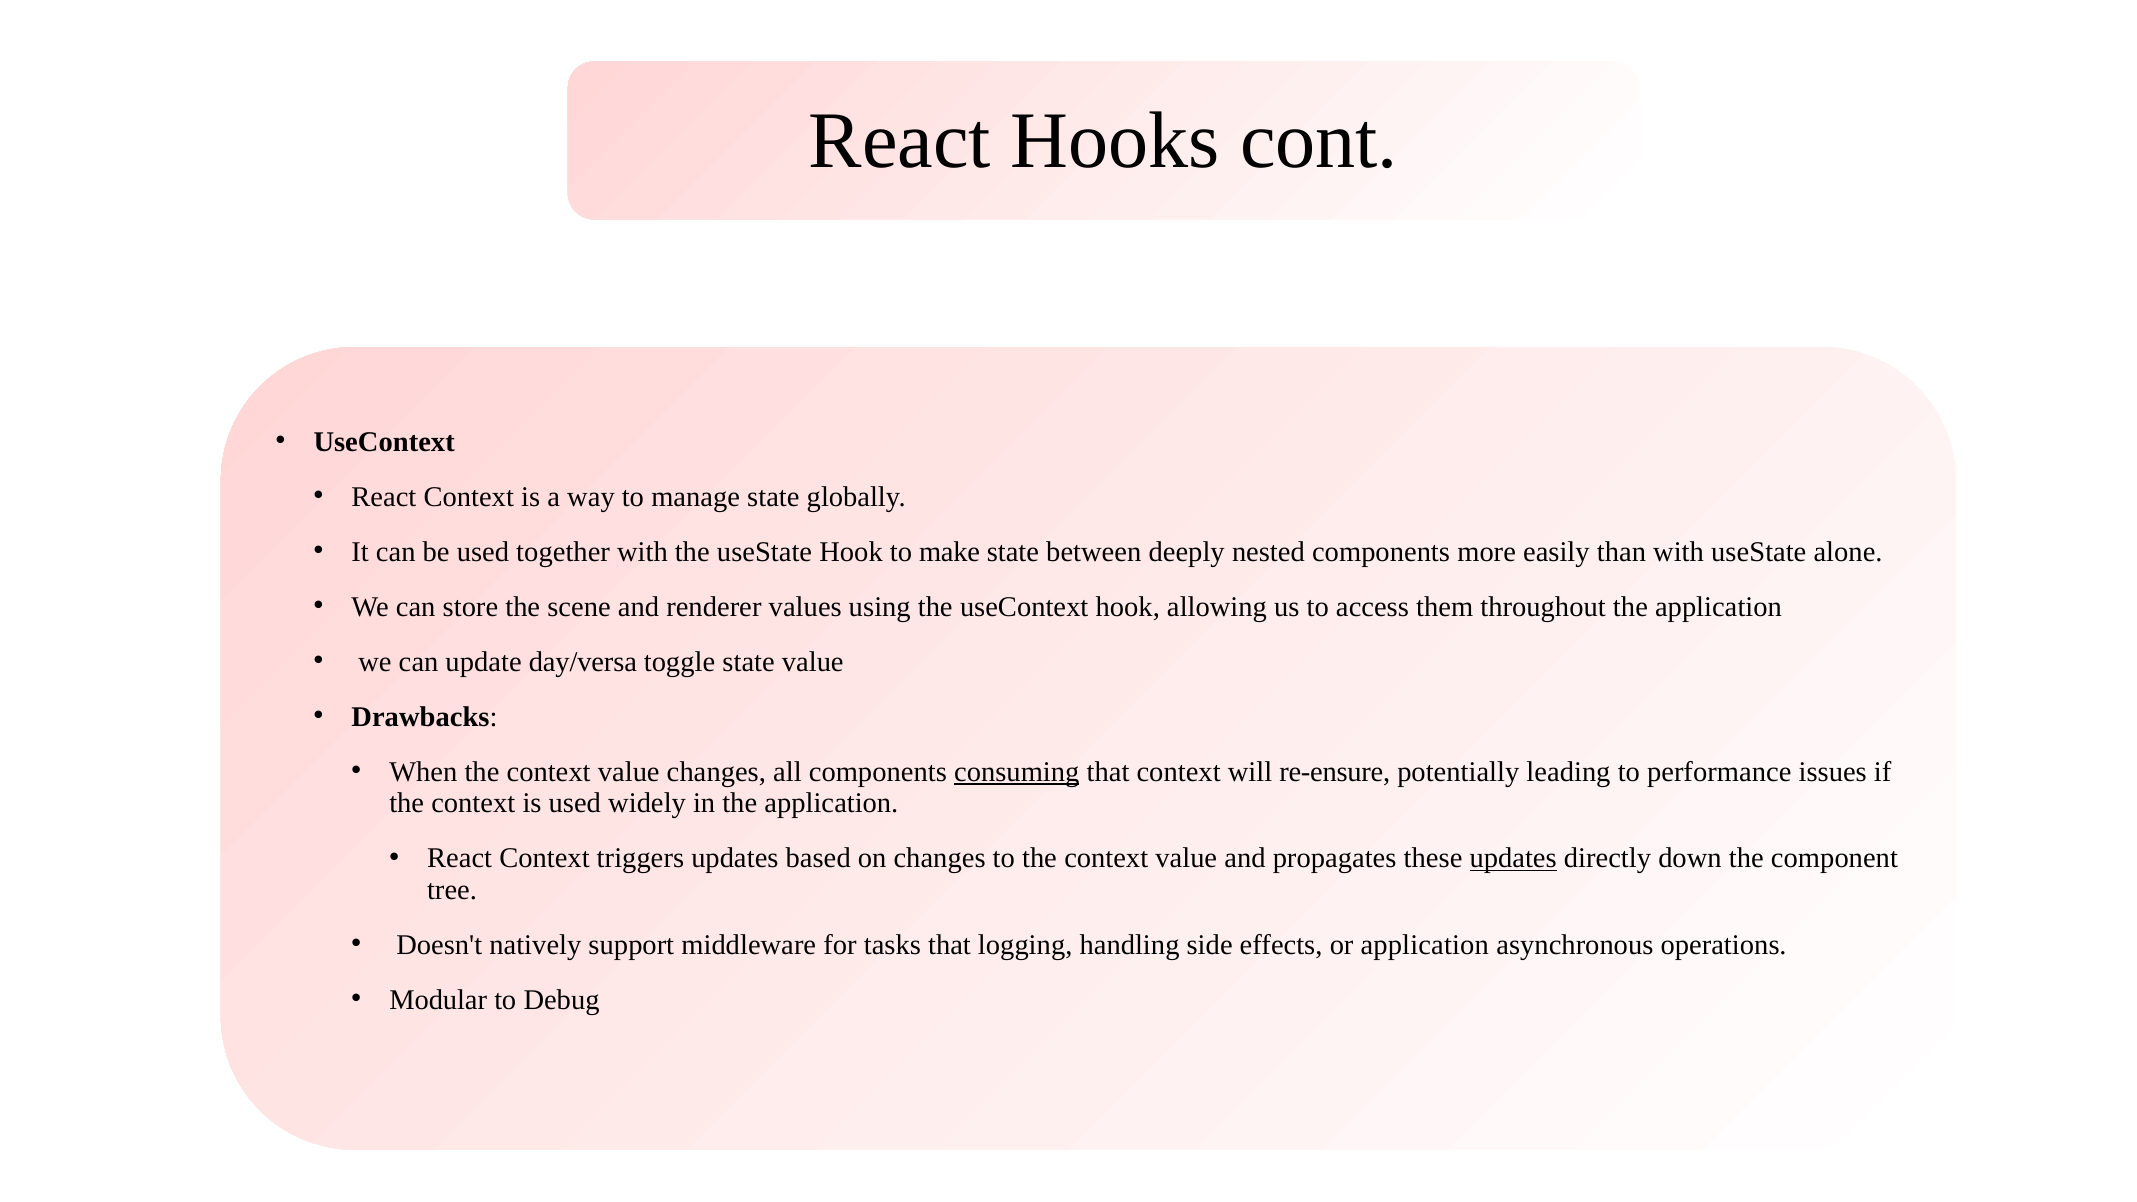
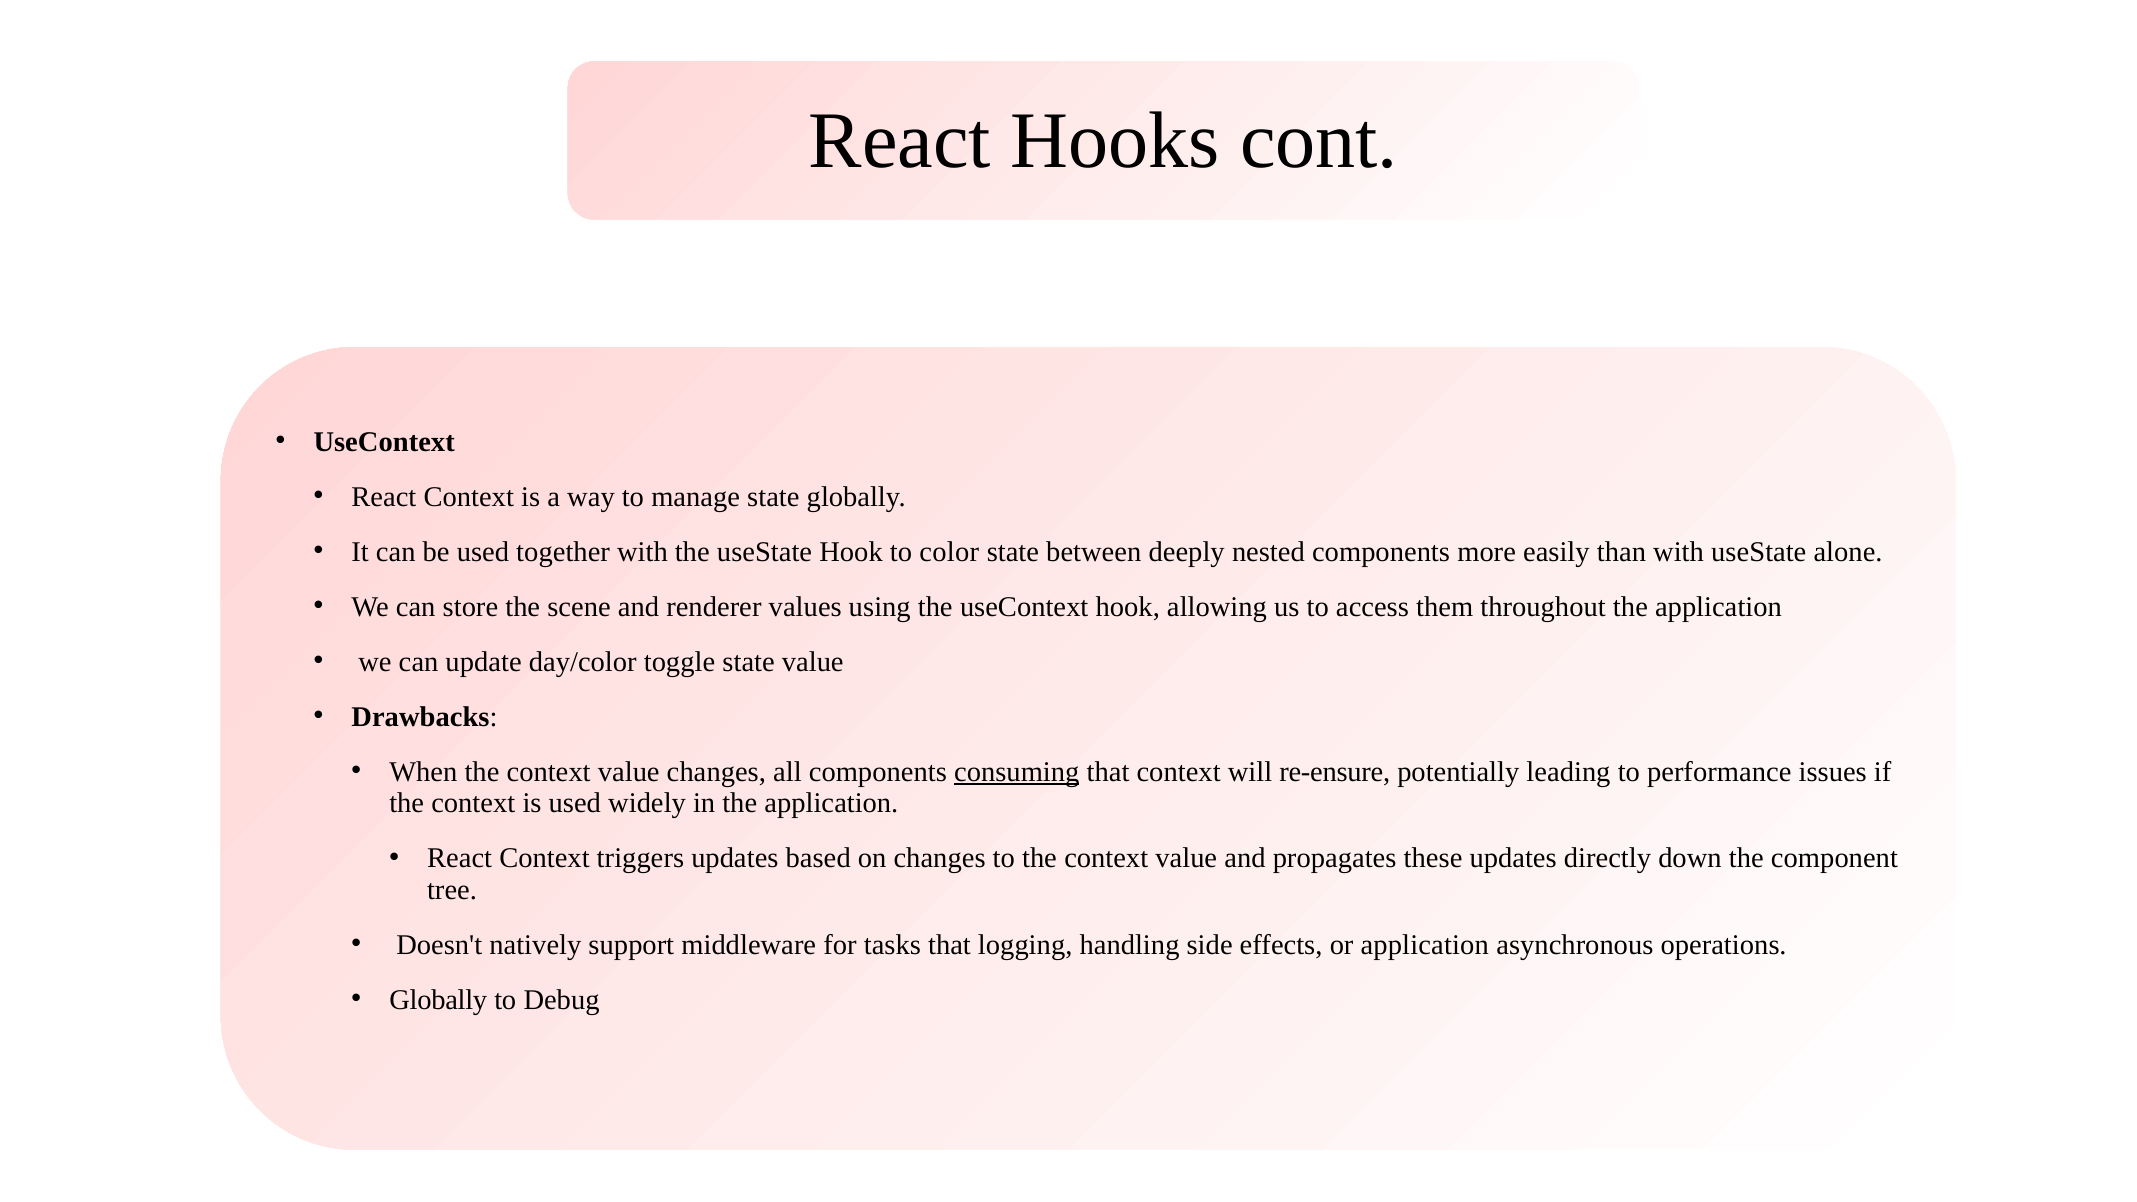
make: make -> color (949, 552)
day/versa: day/versa -> day/color (583, 662)
updates underline: present -> none (1513, 858)
Modular: Modular -> Globally (438, 1000)
